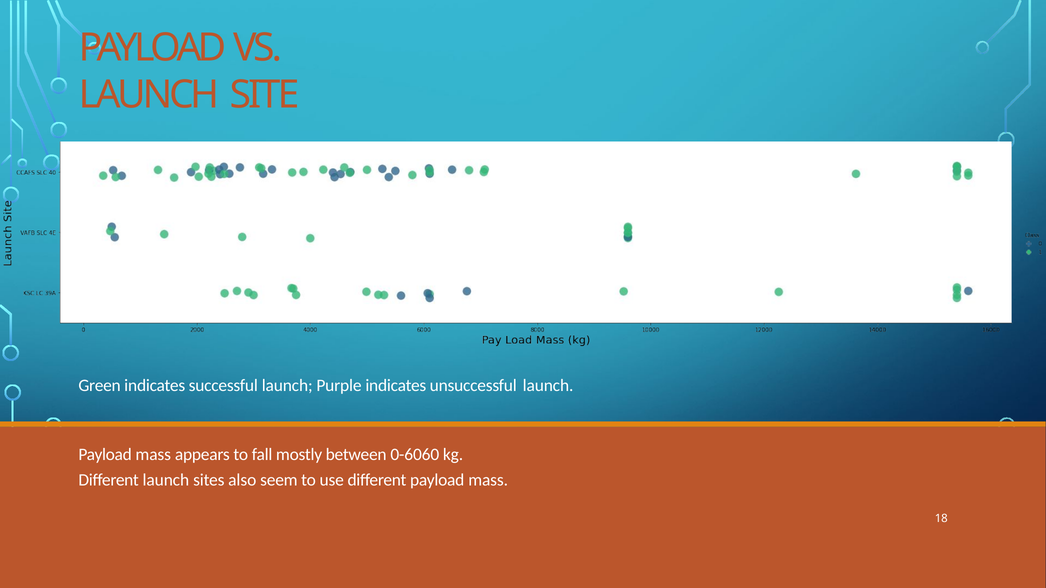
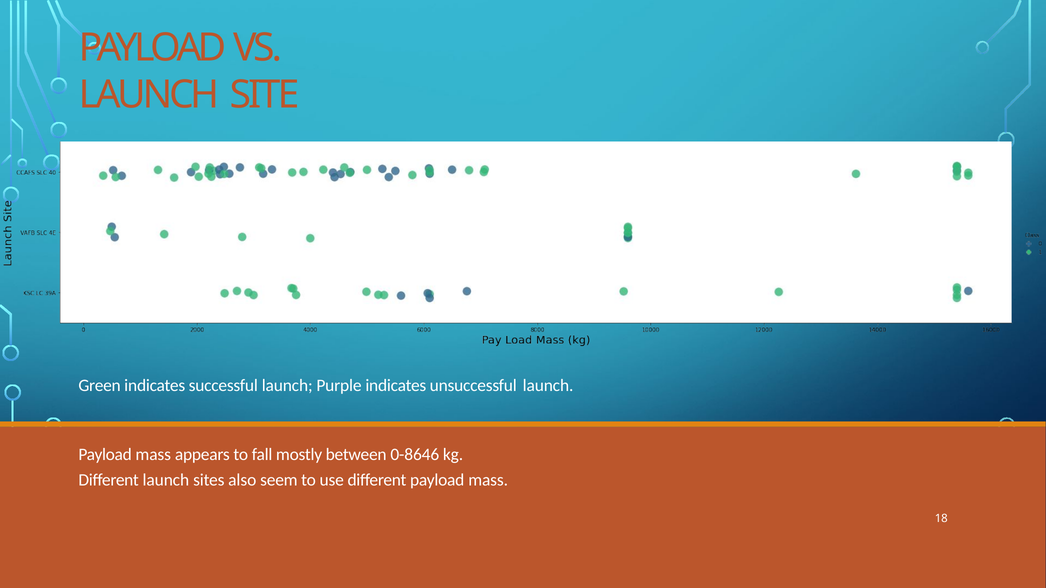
0-6060: 0-6060 -> 0-8646 (415, 455)
